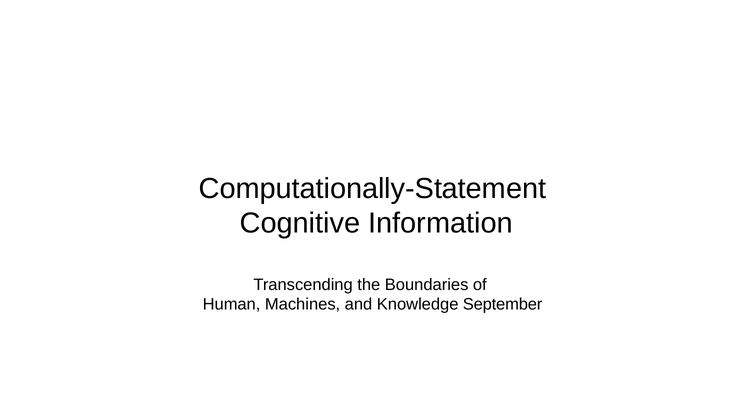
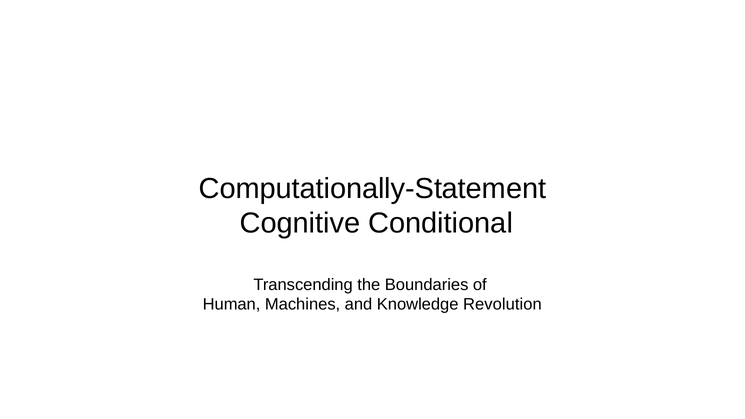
Information: Information -> Conditional (441, 223)
September: September -> Revolution (502, 304)
